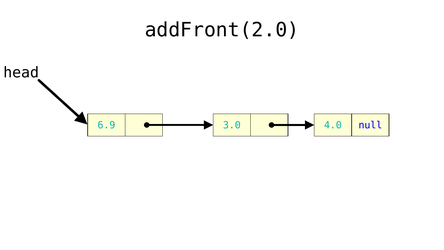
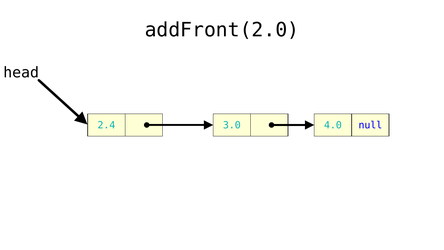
6.9: 6.9 -> 2.4 (106, 125)
